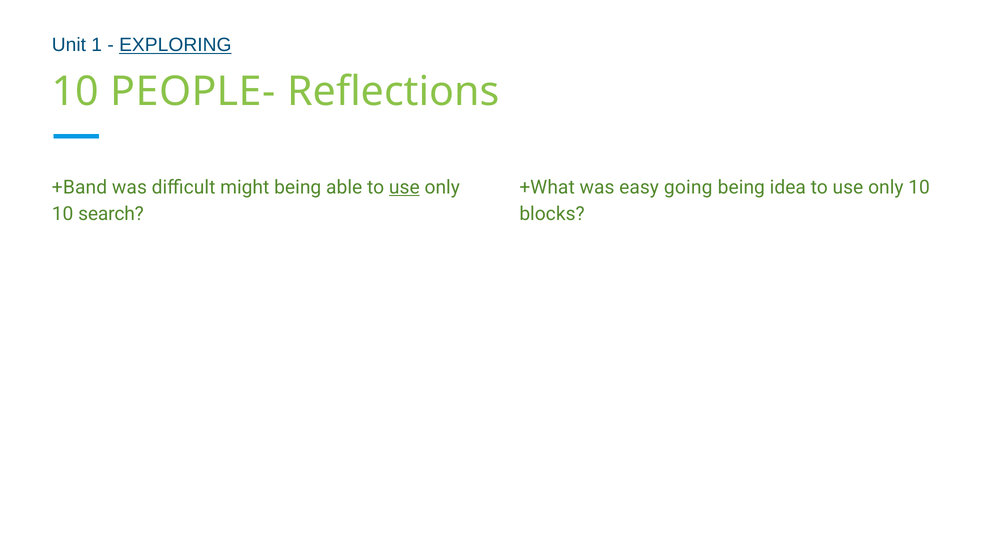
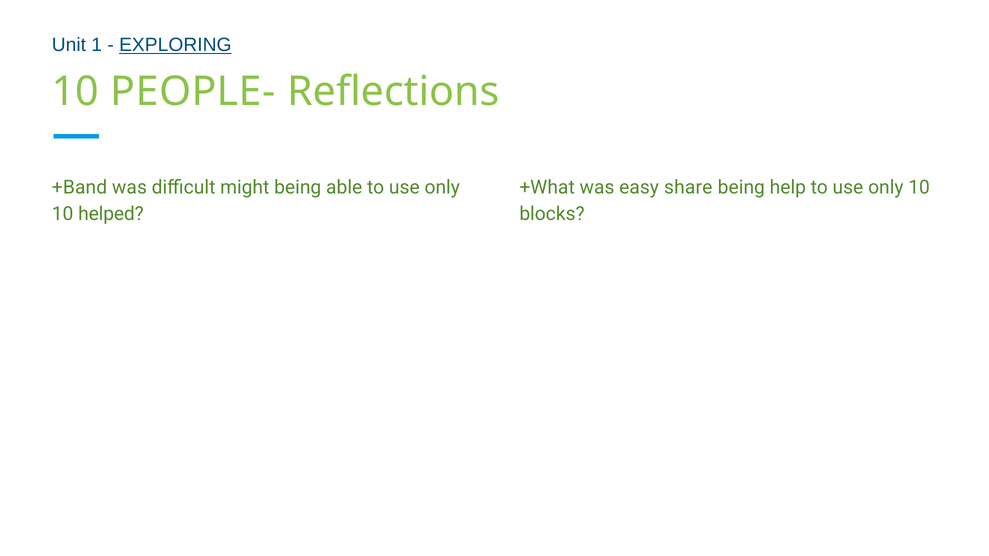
use underline: present -> none (404, 187)
going: going -> share (688, 187)
idea: idea -> help (788, 187)
search: search -> helped (111, 214)
